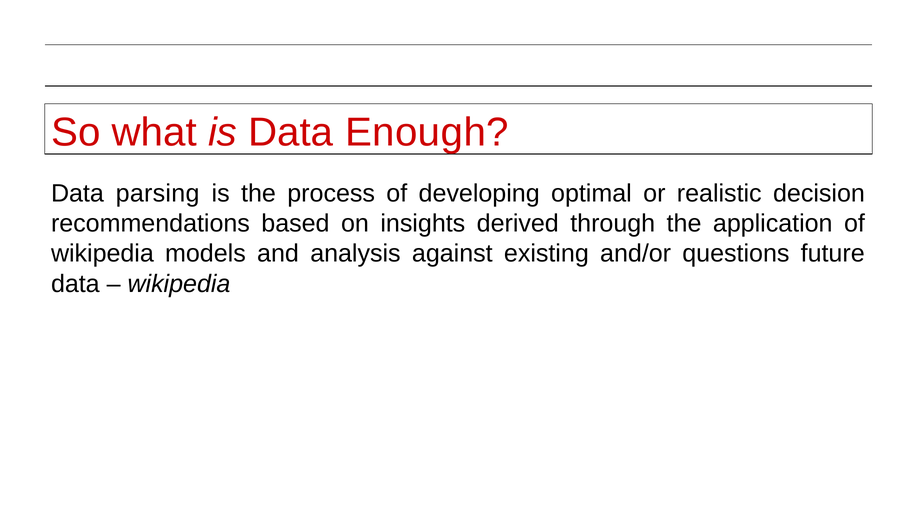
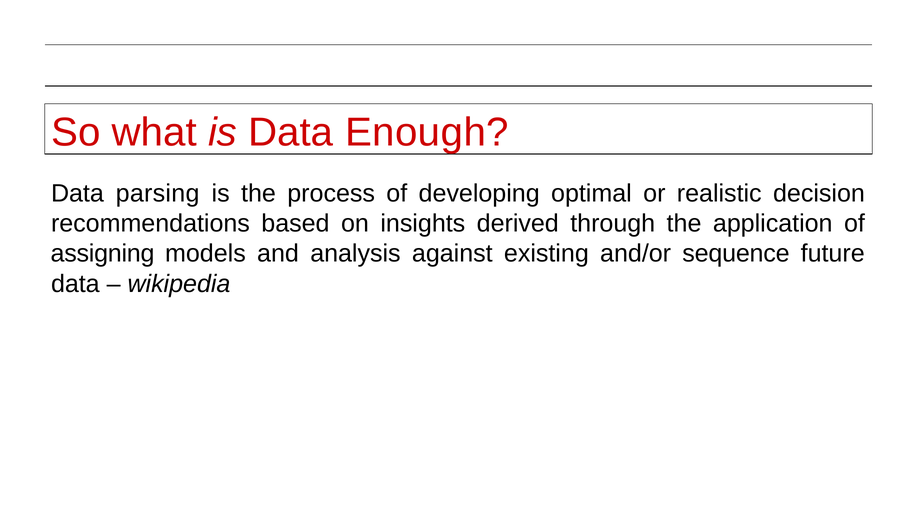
wikipedia: wikipedia -> assigning (103, 254)
questions: questions -> sequence (736, 254)
